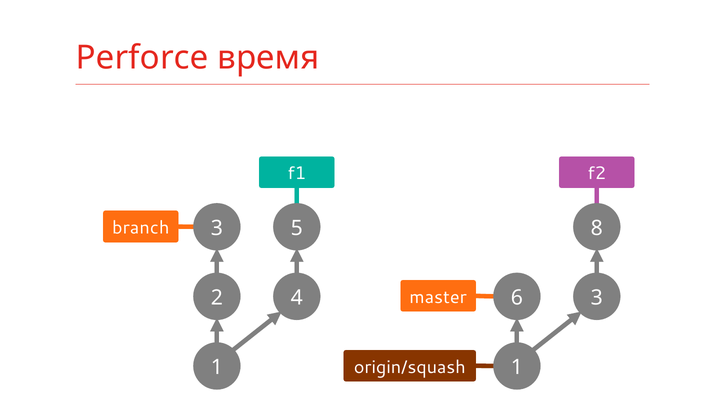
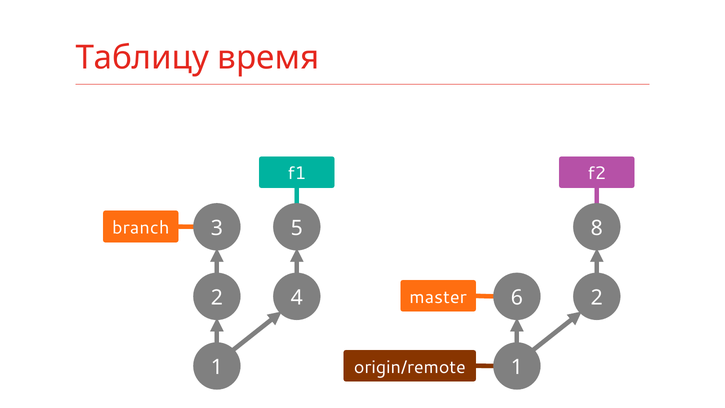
Perforce: Perforce -> Таблицу (142, 58)
master 3: 3 -> 2 (597, 298)
origin/squash: origin/squash -> origin/remote (410, 367)
